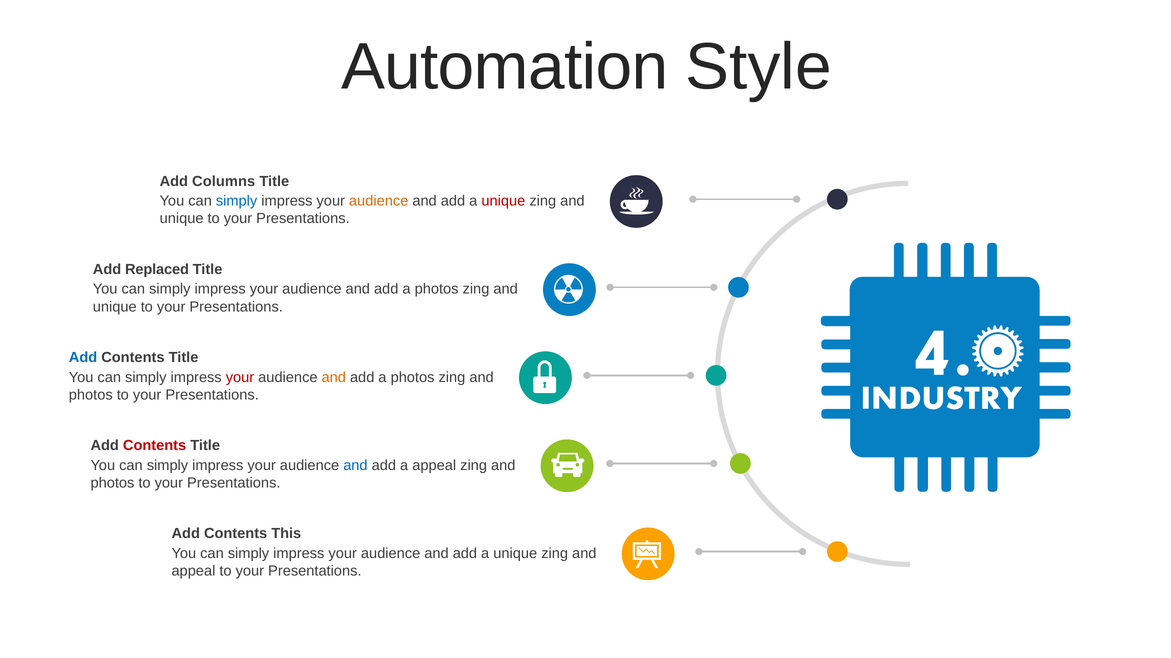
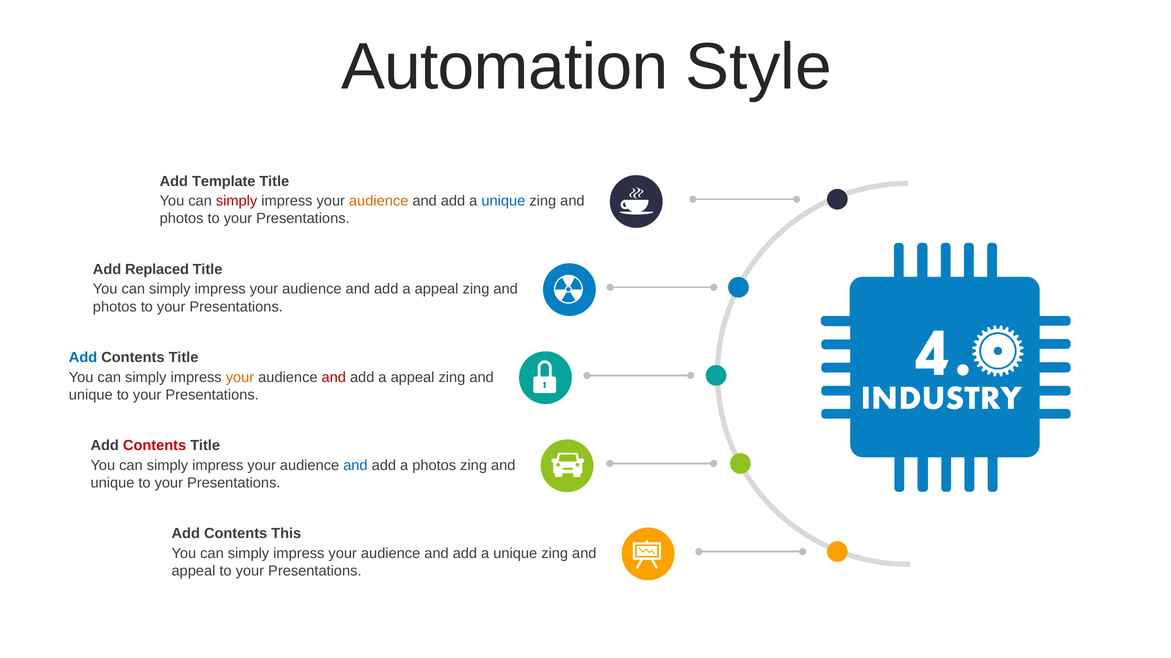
Columns: Columns -> Template (224, 181)
simply colour: blue -> red (237, 201)
unique colour: red -> blue (503, 201)
unique: unique -> photos (182, 219)
photos: photos -> appeal (437, 289)
unique: unique -> photos (115, 307)
your colour: red -> orange (240, 378)
and colour: orange -> red (334, 378)
photos: photos -> appeal (413, 378)
photos: photos -> unique (91, 395)
a appeal: appeal -> photos (434, 466)
photos: photos -> unique (112, 483)
